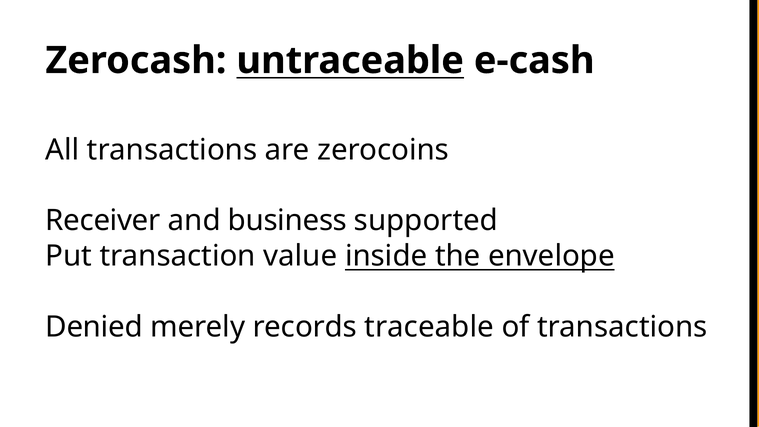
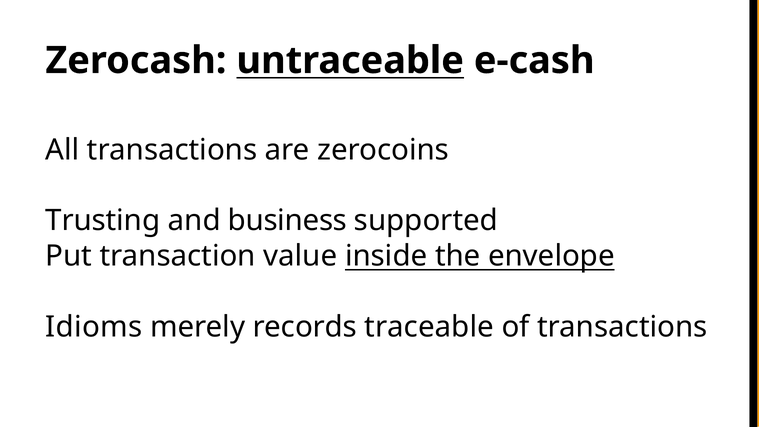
Receiver: Receiver -> Trusting (103, 221)
Denied: Denied -> Idioms (94, 327)
